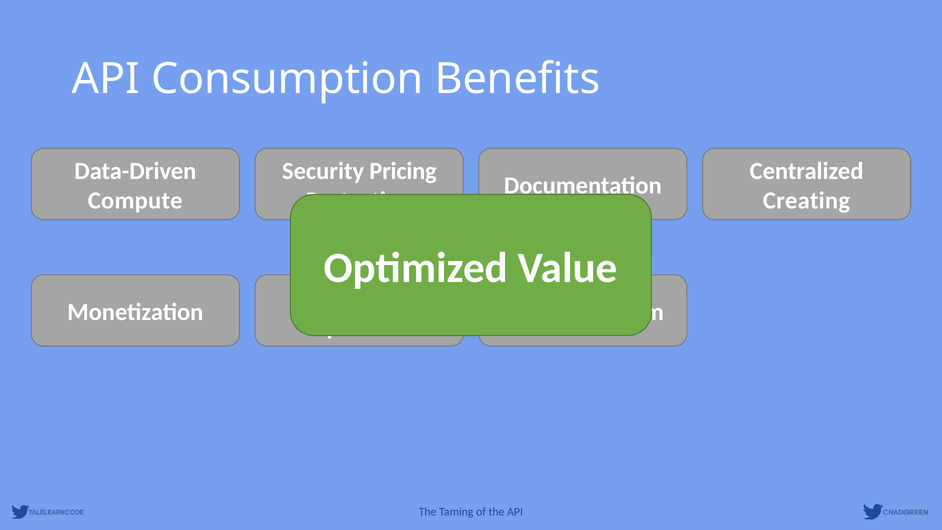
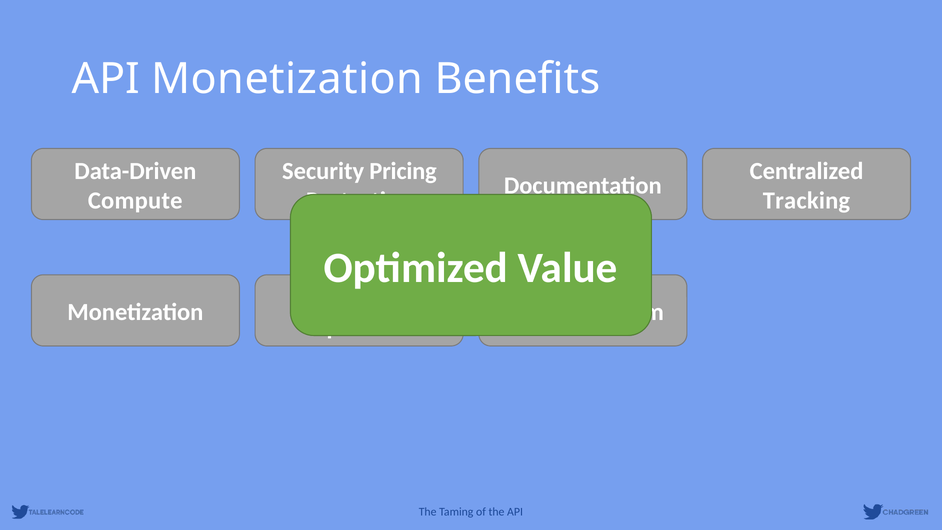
API Consumption: Consumption -> Monetization (287, 79)
Creating: Creating -> Tracking (806, 200)
